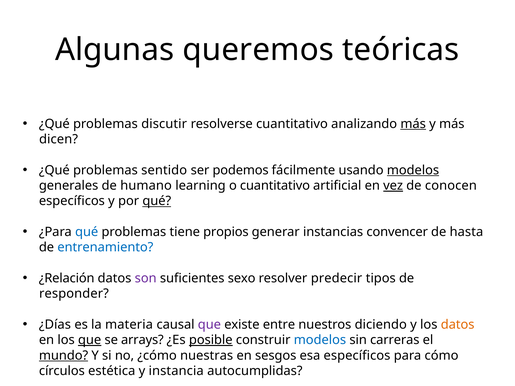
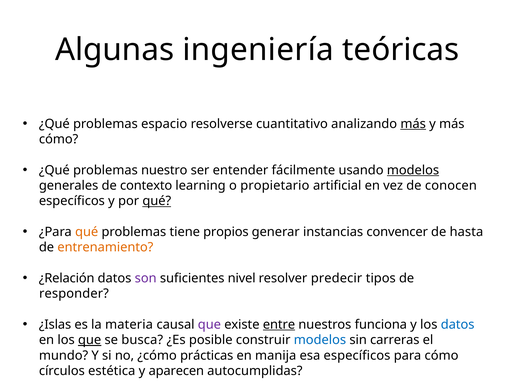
queremos: queremos -> ingeniería (258, 50)
discutir: discutir -> espacio (164, 124)
dicen: dicen -> cómo (59, 139)
sentido: sentido -> nuestro (164, 170)
podemos: podemos -> entender (241, 170)
humano: humano -> contexto (146, 186)
o cuantitativo: cuantitativo -> propietario (275, 186)
vez underline: present -> none (393, 186)
qué colour: blue -> orange (87, 232)
entrenamiento colour: blue -> orange (105, 248)
sexo: sexo -> nivel (242, 278)
¿Días: ¿Días -> ¿Islas (55, 325)
entre underline: none -> present (279, 325)
diciendo: diciendo -> funciona (381, 325)
datos colour: orange -> blue (458, 325)
arrays: arrays -> busca (142, 340)
posible underline: present -> none (211, 340)
mundo underline: present -> none (64, 356)
nuestras: nuestras -> prácticas (207, 356)
sesgos: sesgos -> manija (276, 356)
instancia: instancia -> aparecen (176, 371)
